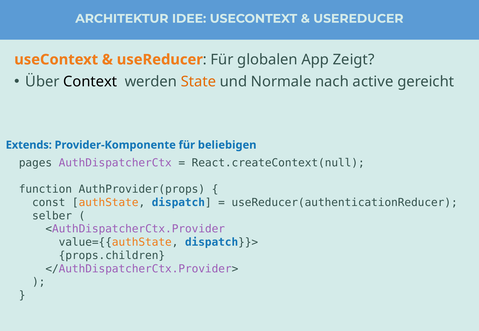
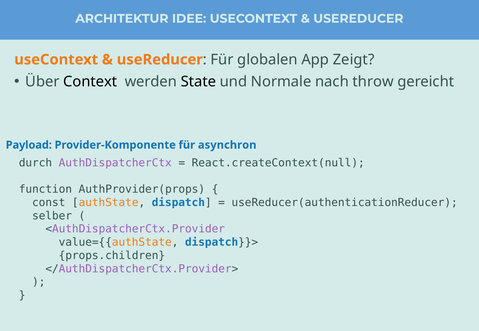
State colour: orange -> black (198, 82)
active: active -> throw (373, 82)
Extends: Extends -> Payload (29, 145)
beliebigen: beliebigen -> asynchron (227, 145)
pages: pages -> durch (35, 163)
